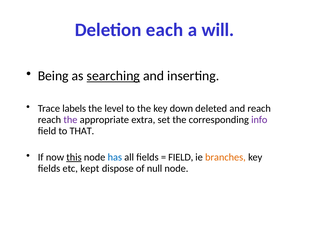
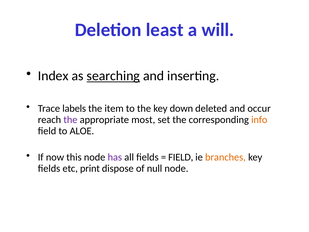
each: each -> least (165, 30)
Being: Being -> Index (53, 76)
level: level -> item (114, 108)
and reach: reach -> occur (259, 108)
extra: extra -> most (143, 120)
info colour: purple -> orange (259, 120)
THAT: THAT -> ALOE (82, 131)
this underline: present -> none (74, 157)
has colour: blue -> purple (115, 157)
kept: kept -> print (90, 168)
